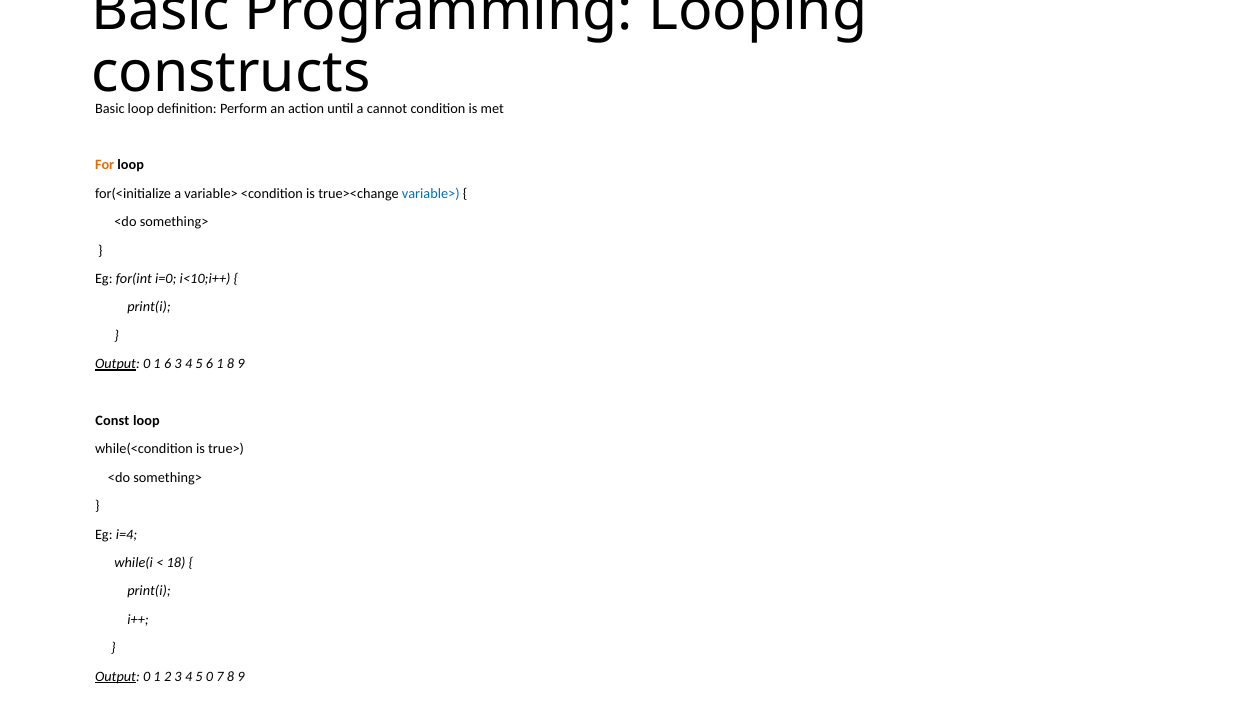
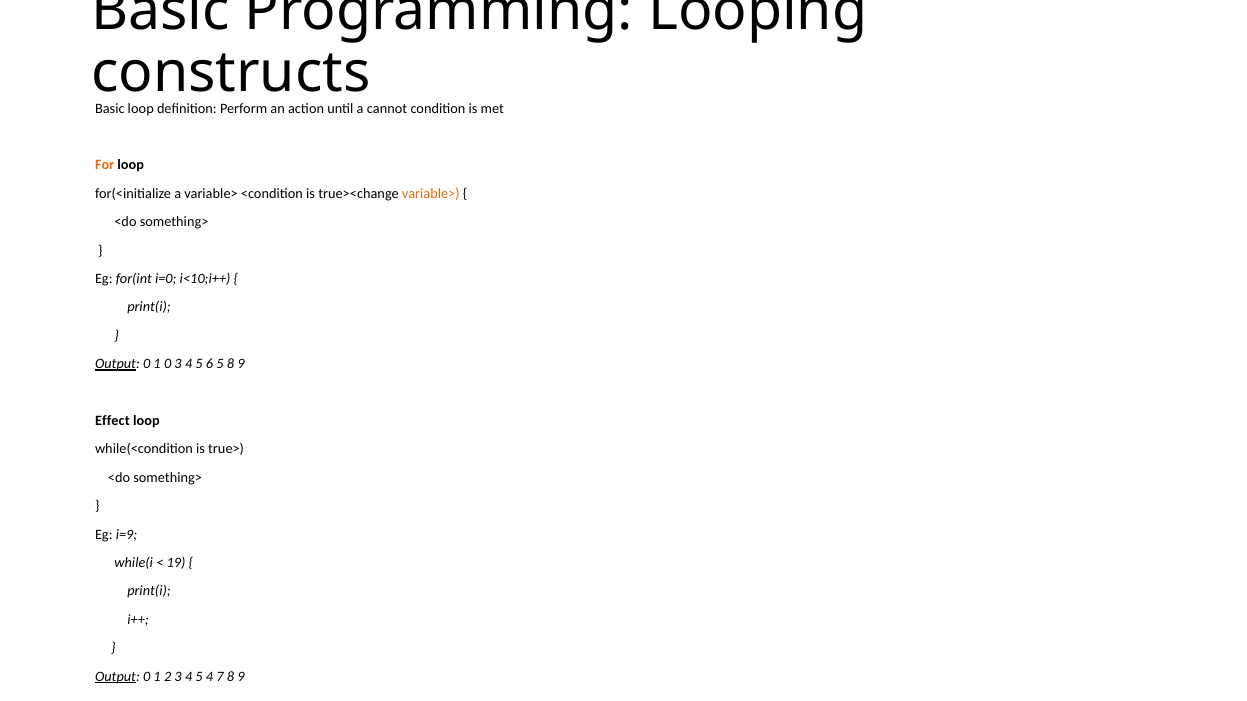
variable> colour: blue -> orange (431, 194)
1 6: 6 -> 0 (168, 364)
6 1: 1 -> 5 (220, 364)
Const: Const -> Effect (112, 421)
i=4: i=4 -> i=9 (127, 535)
18: 18 -> 19 (176, 563)
5 0: 0 -> 4 (210, 677)
